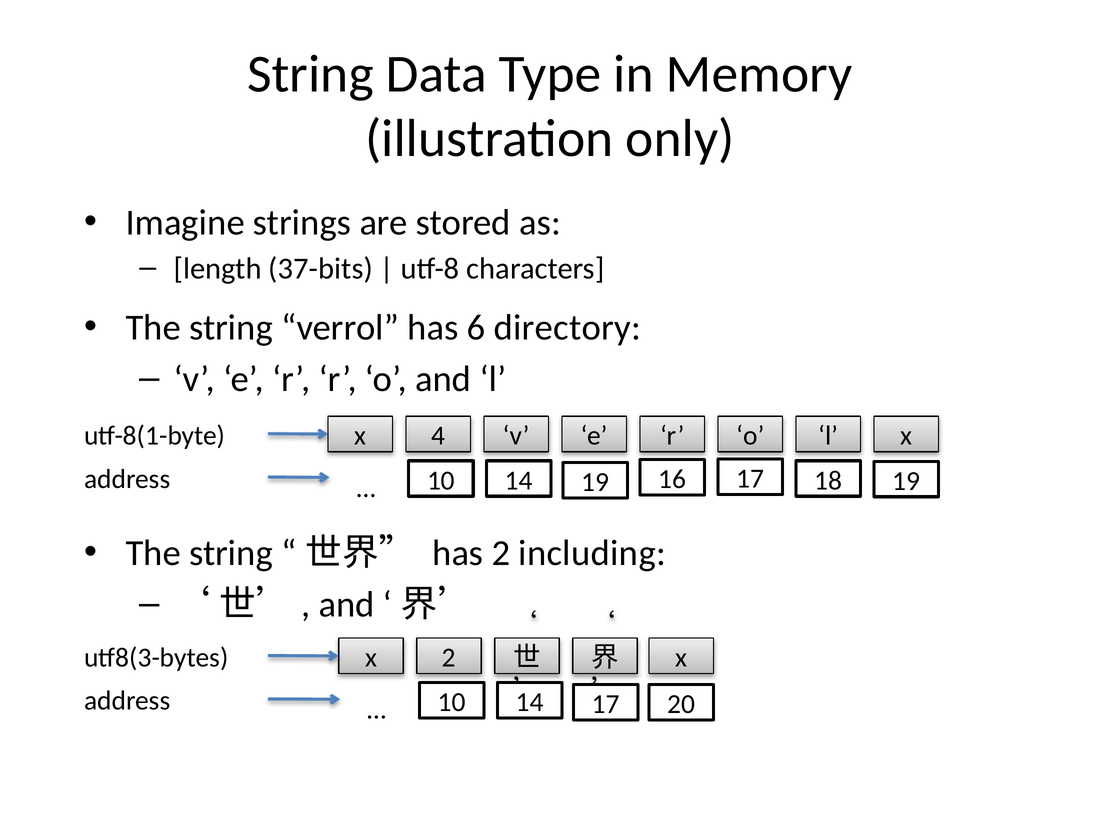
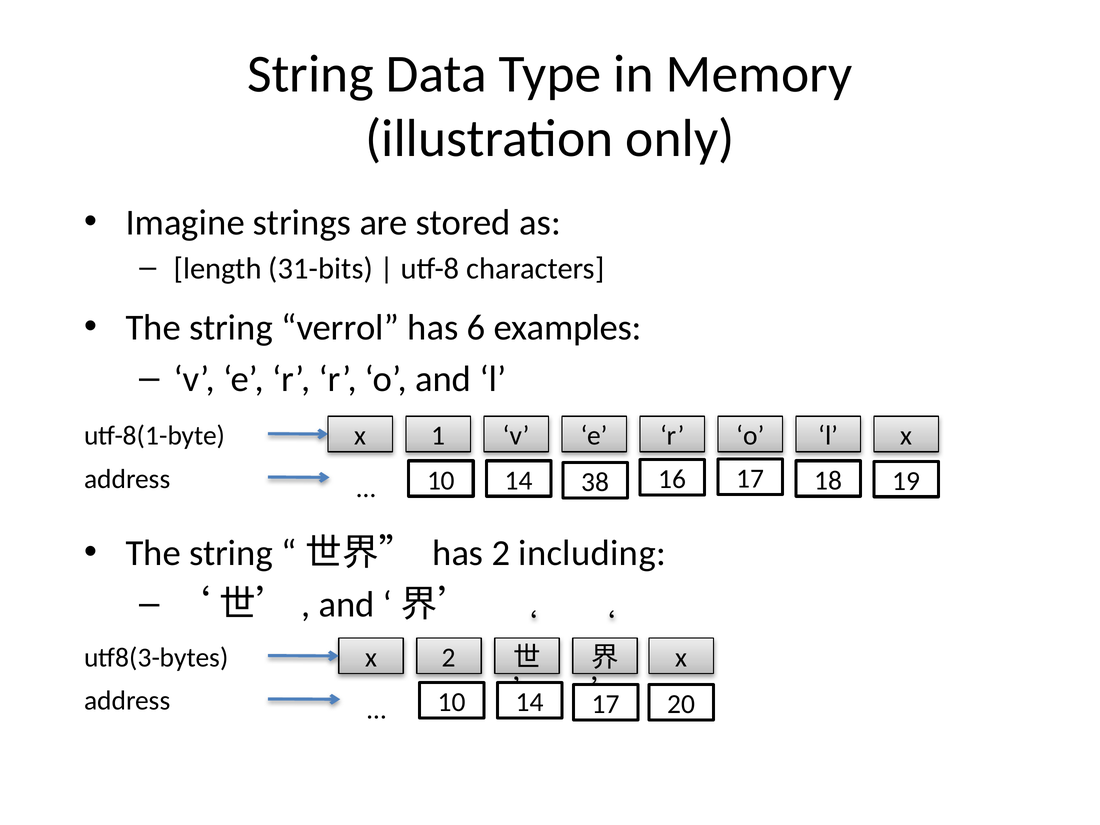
37-bits: 37-bits -> 31-bits (321, 269)
directory: directory -> examples (568, 328)
4: 4 -> 1 (438, 436)
14 19: 19 -> 38 (595, 482)
